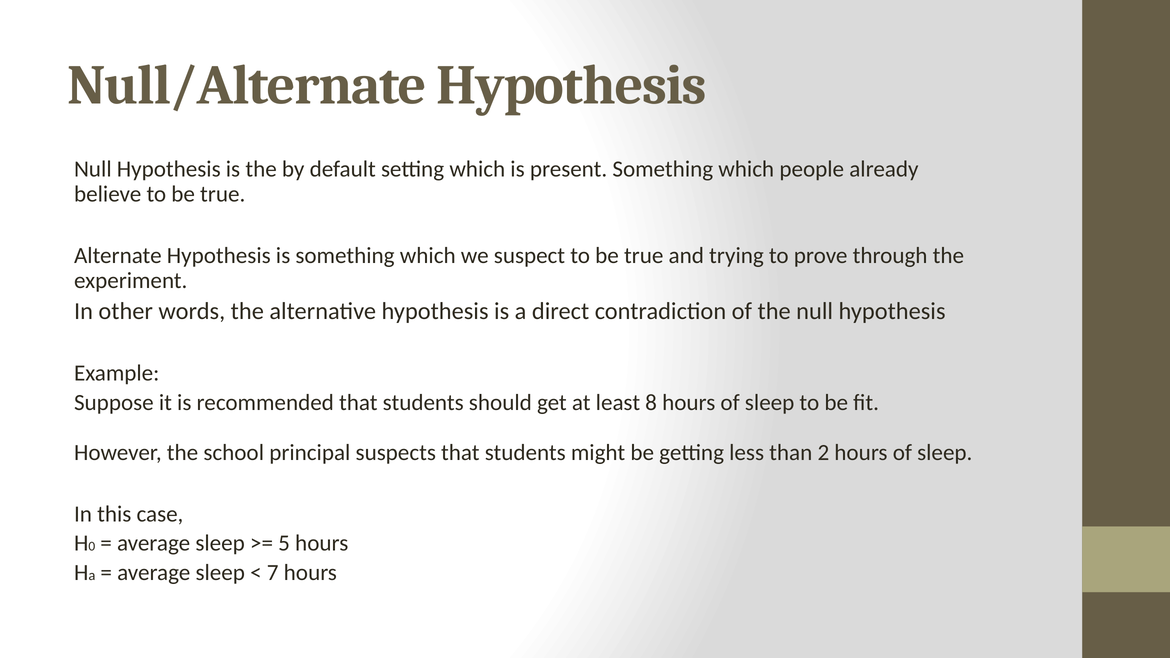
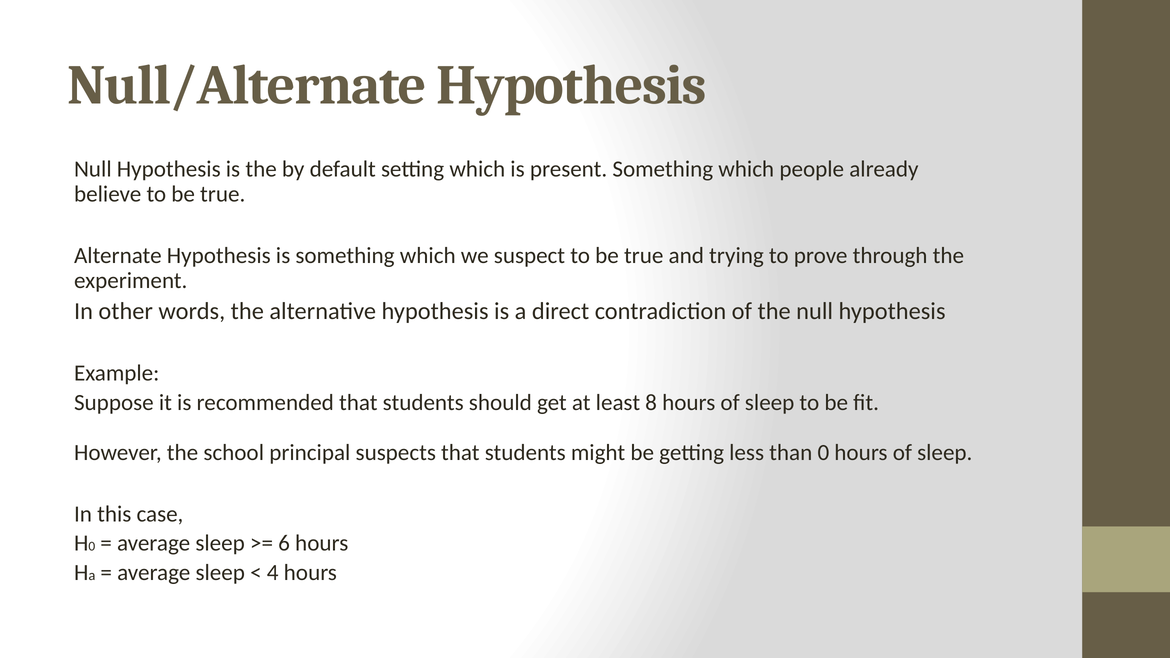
than 2: 2 -> 0 (823, 453)
5: 5 -> 6 (284, 543)
7: 7 -> 4 (273, 573)
